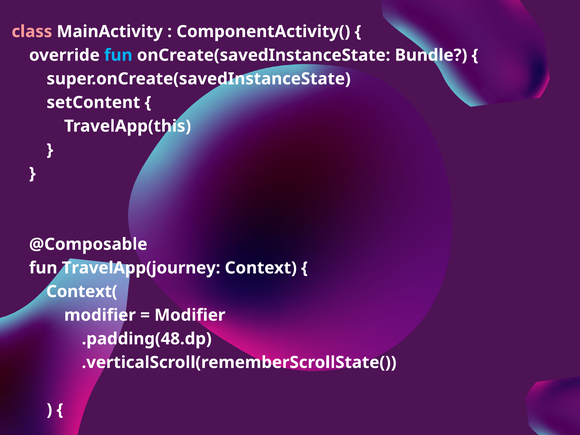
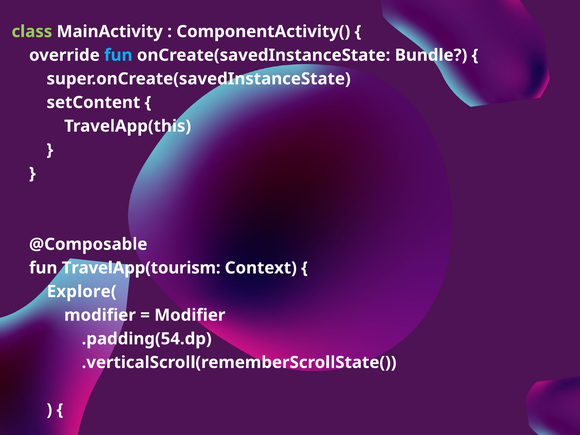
class colour: pink -> light green (32, 32)
TravelApp(journey: TravelApp(journey -> TravelApp(tourism (141, 268)
Context(: Context( -> Explore( (82, 292)
.padding(48.dp: .padding(48.dp -> .padding(54.dp (147, 339)
